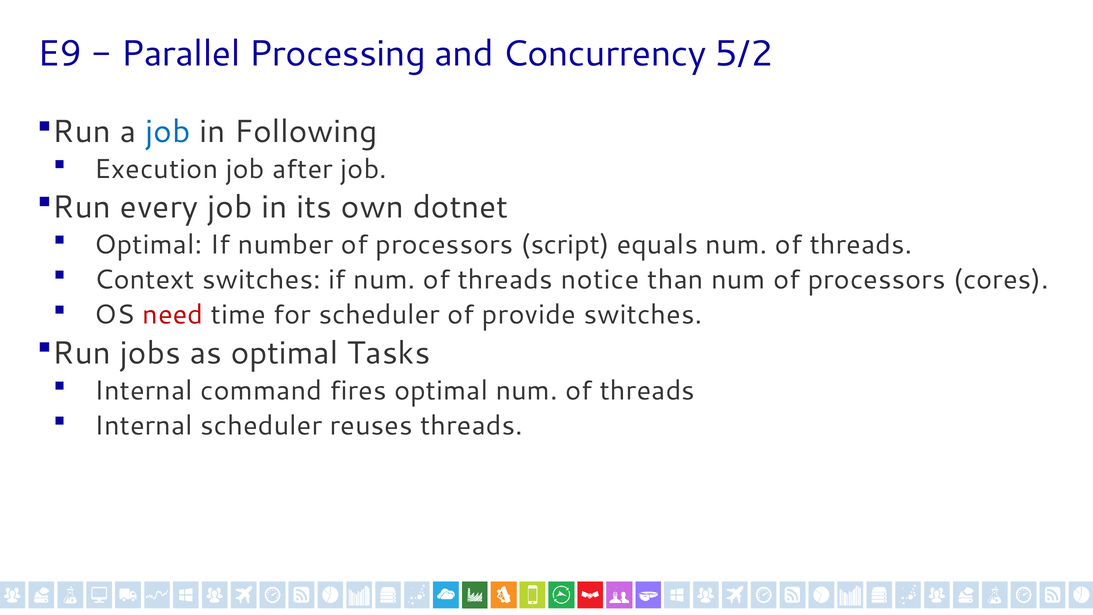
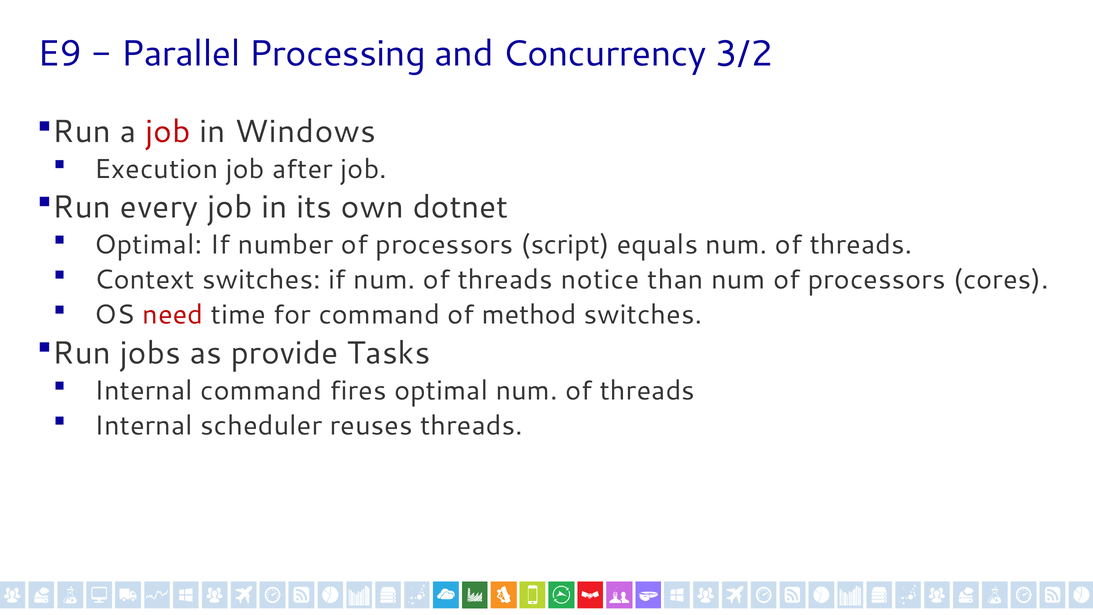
5/2: 5/2 -> 3/2 (744, 54)
job colour: blue -> red (168, 132)
Following: Following -> Windows (306, 132)
for scheduler: scheduler -> command (379, 315)
provide: provide -> method (529, 315)
as optimal: optimal -> provide (284, 353)
